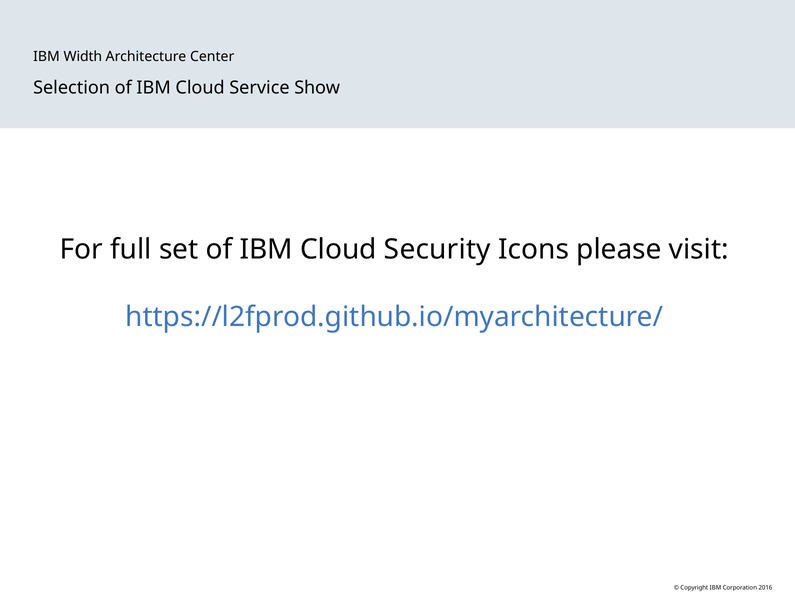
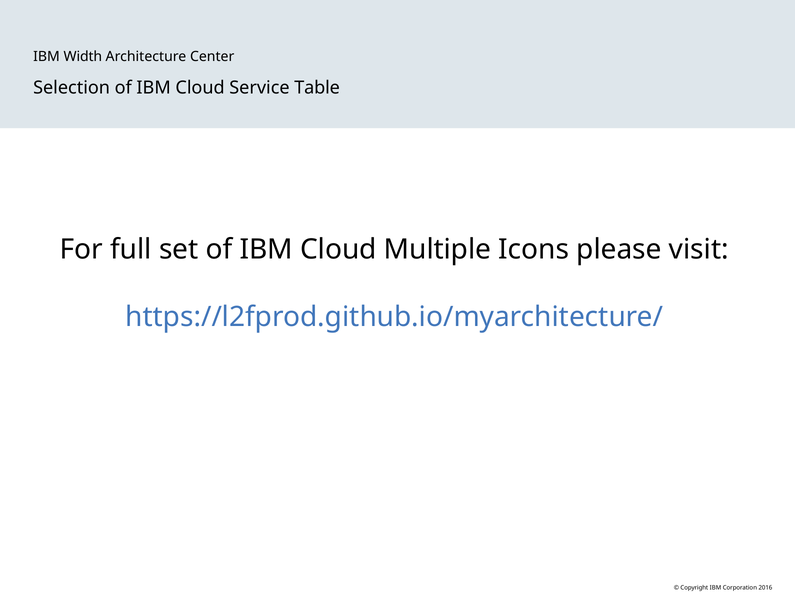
Show: Show -> Table (317, 88)
Security: Security -> Multiple (437, 249)
